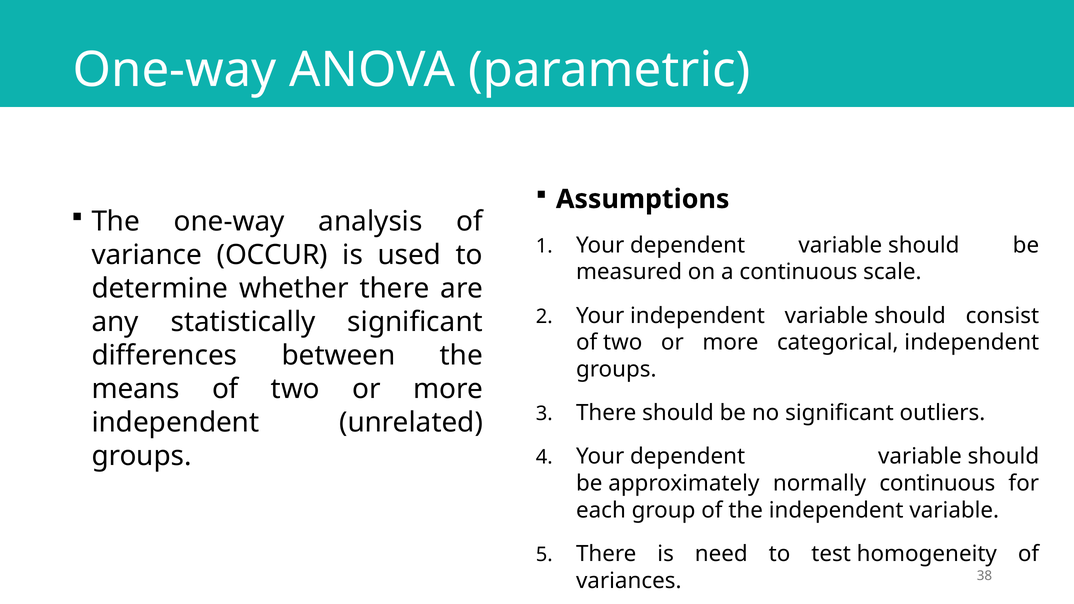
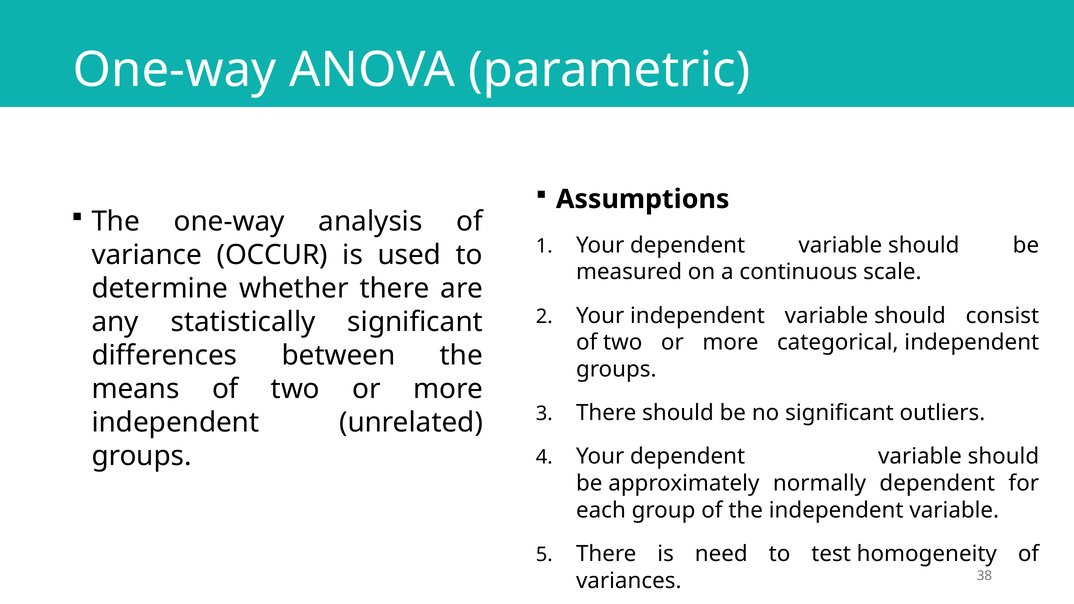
normally continuous: continuous -> dependent (937, 484)
